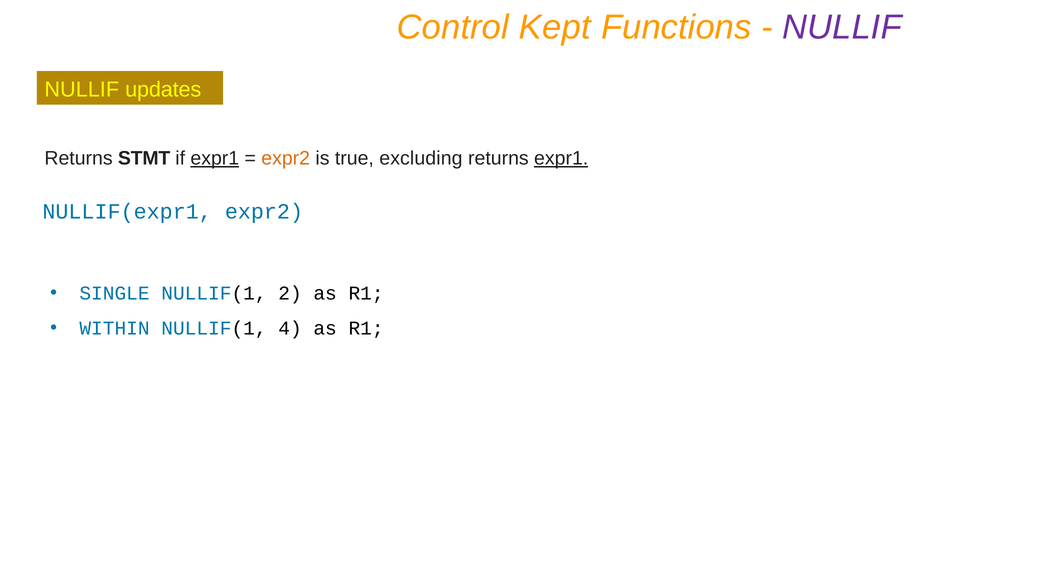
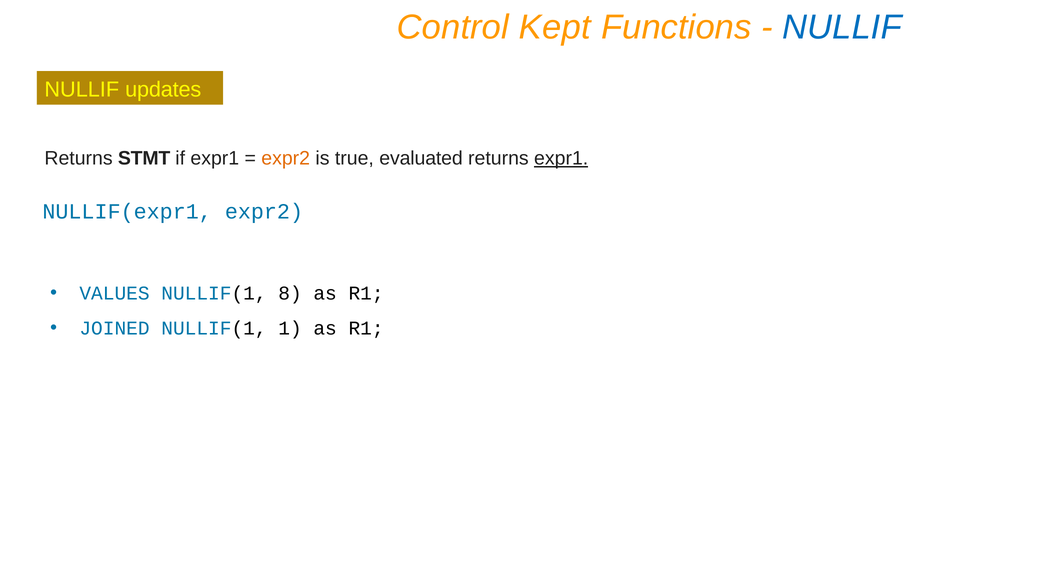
NULLIF colour: purple -> blue (842, 27)
expr1 underline: present -> none (215, 158)
excluding: excluding -> evaluated (421, 158)
SINGLE: SINGLE -> VALUES (115, 293)
2: 2 -> 8 (290, 293)
WITHIN: WITHIN -> JOINED (115, 328)
4: 4 -> 1 (290, 328)
